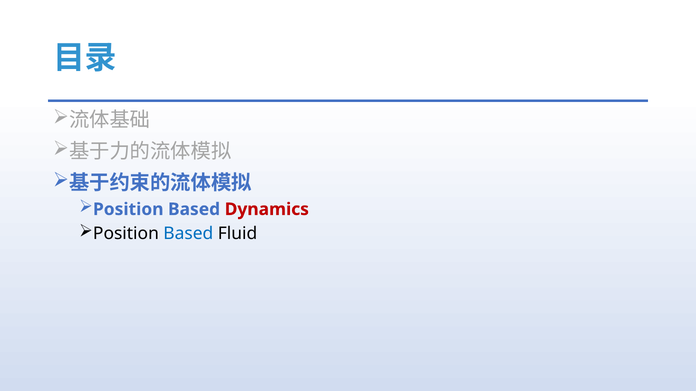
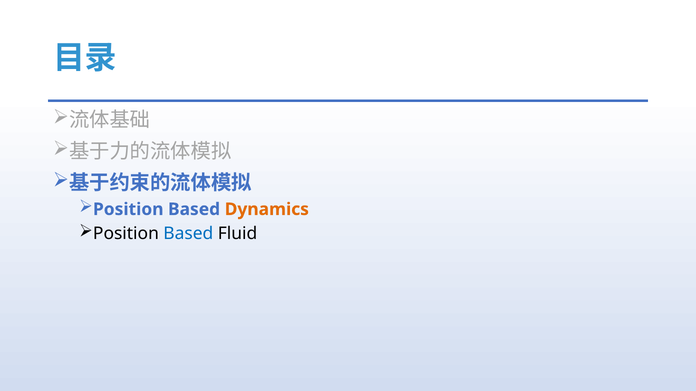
Dynamics colour: red -> orange (267, 210)
